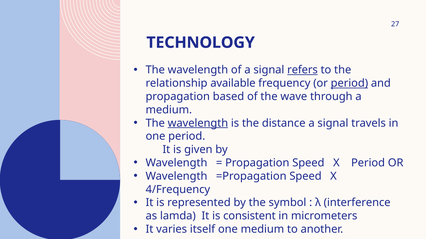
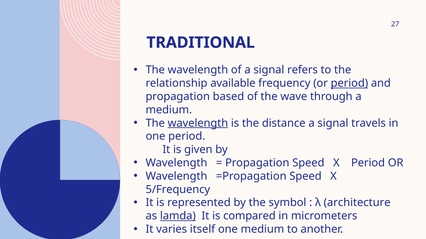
TECHNOLOGY: TECHNOLOGY -> TRADITIONAL (201, 43)
refers underline: present -> none (303, 70)
4/Frequency: 4/Frequency -> 5/Frequency (178, 190)
interference: interference -> architecture (357, 203)
lamda underline: none -> present (178, 217)
consistent: consistent -> compared (249, 217)
